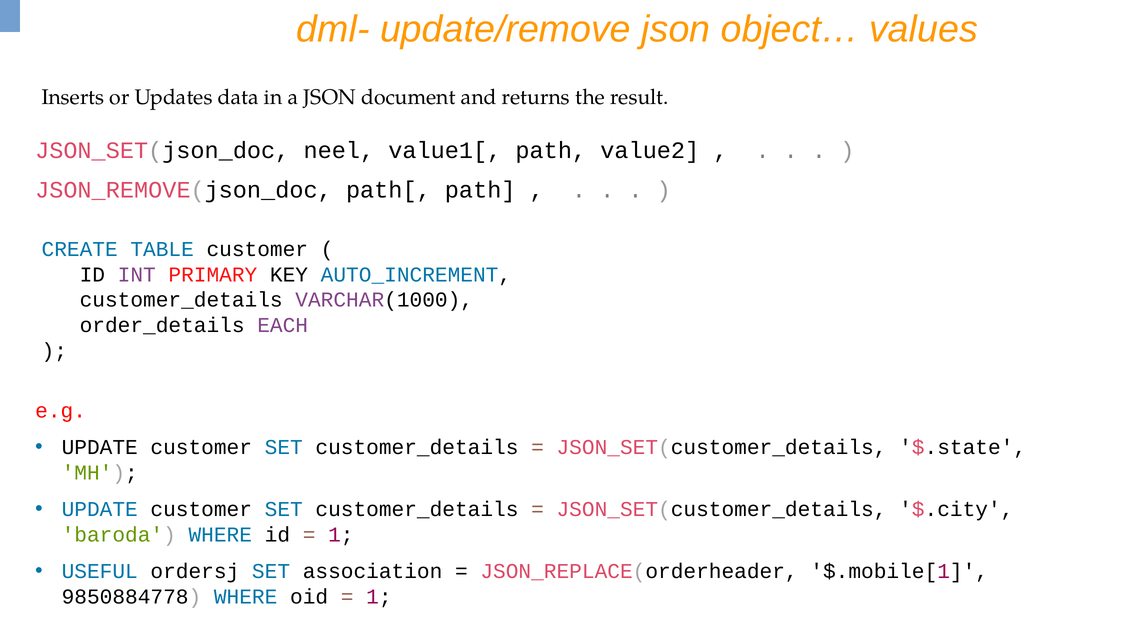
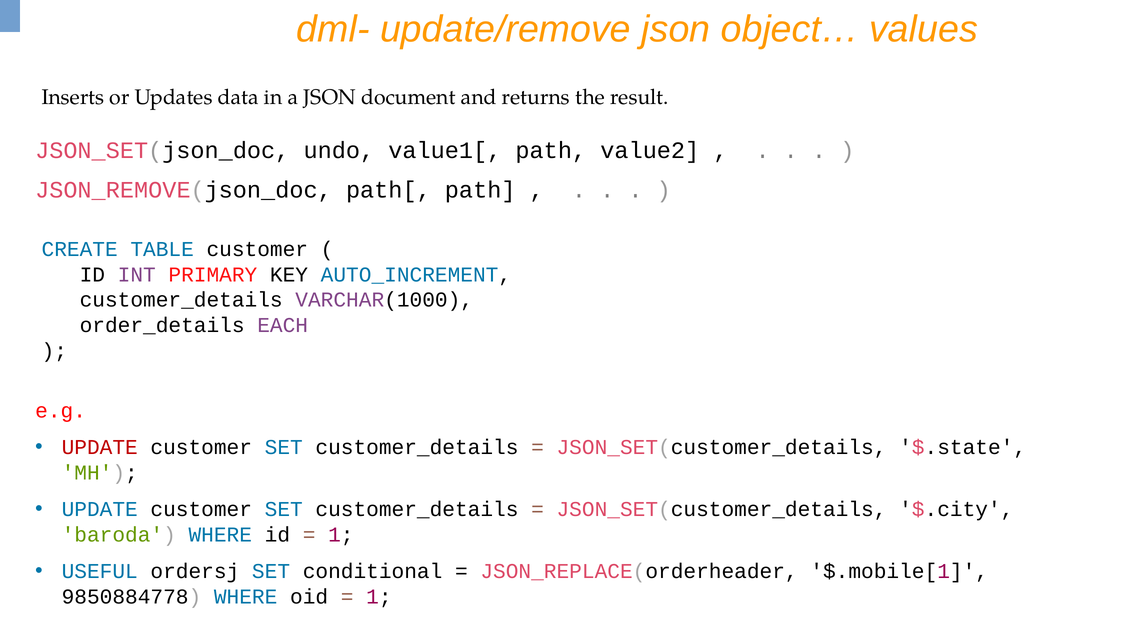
neel: neel -> undo (339, 151)
UPDATE colour: black -> red (100, 447)
association: association -> conditional (373, 571)
